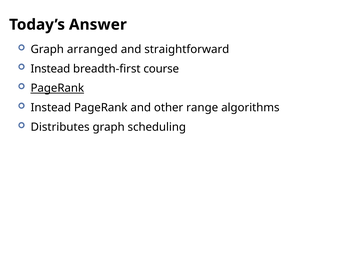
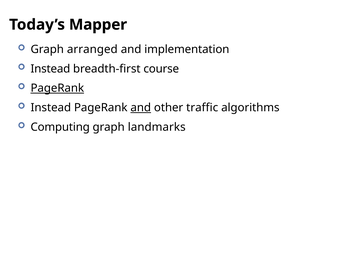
Answer: Answer -> Mapper (98, 25)
straightforward: straightforward -> implementation (187, 49)
and underline: none -> present (141, 108)
range: range -> traffic (202, 108)
Distributes: Distributes -> Computing (60, 127)
scheduling: scheduling -> landmarks (157, 127)
